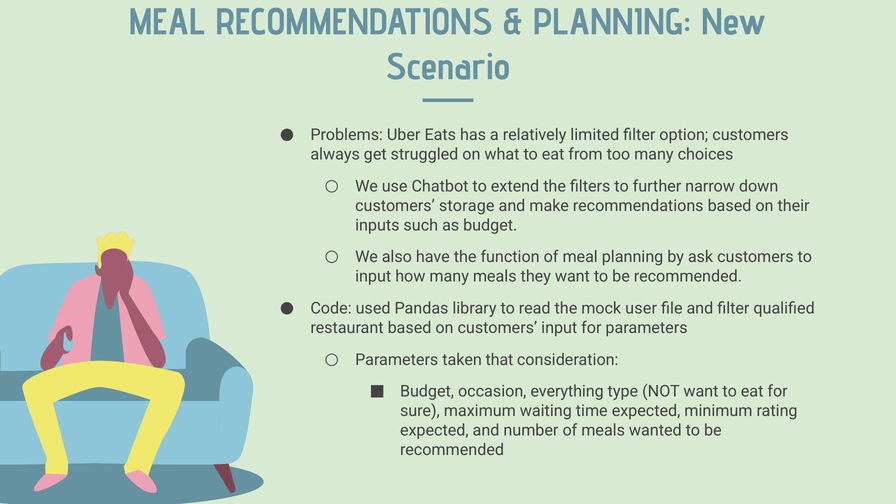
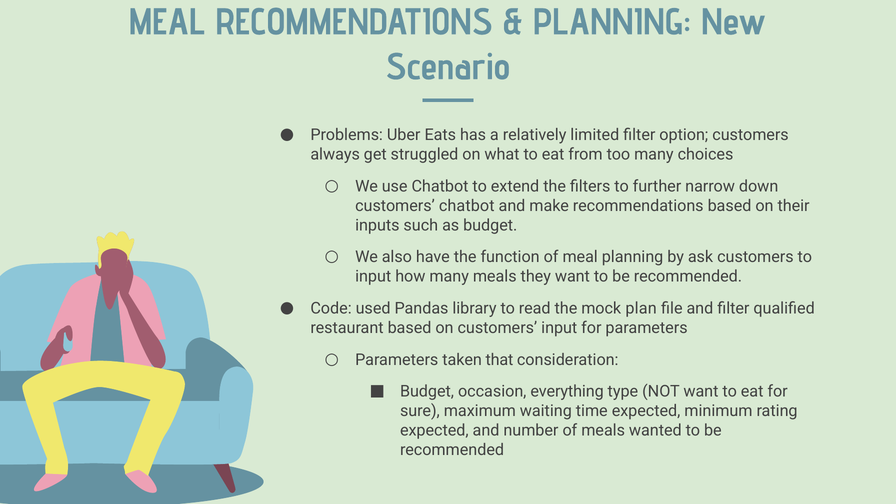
customers storage: storage -> chatbot (467, 206)
user: user -> plan (641, 308)
